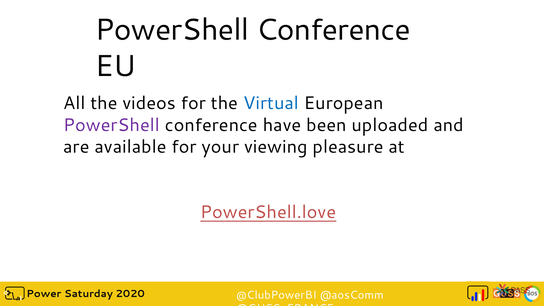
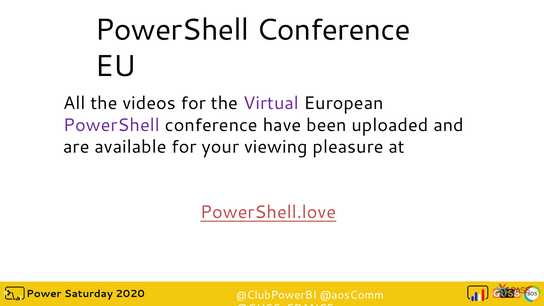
Virtual colour: blue -> purple (271, 103)
